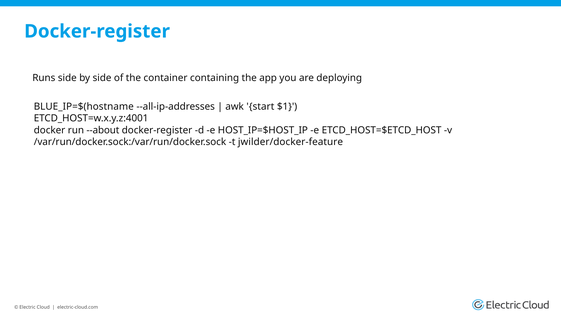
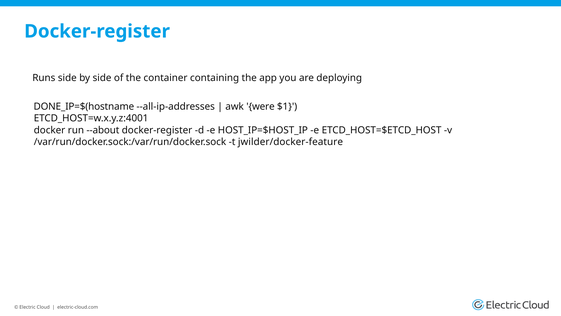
BLUE_IP=$(hostname: BLUE_IP=$(hostname -> DONE_IP=$(hostname (84, 106)
start: start -> were (261, 106)
